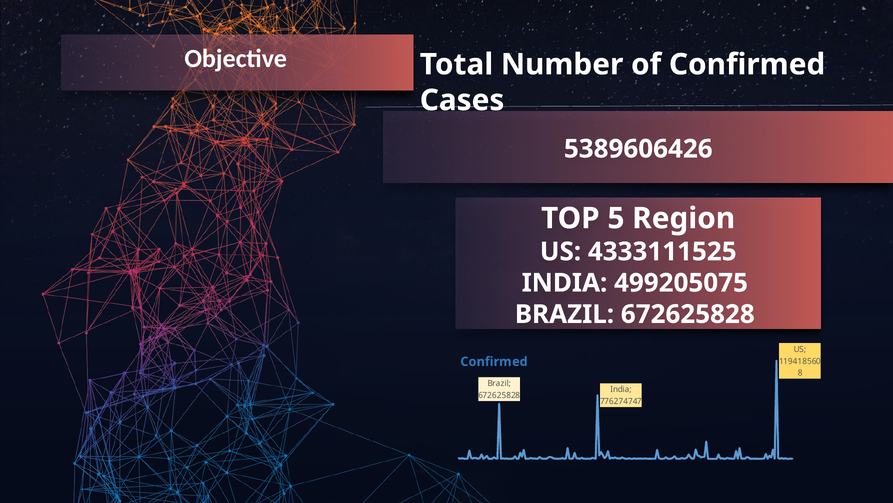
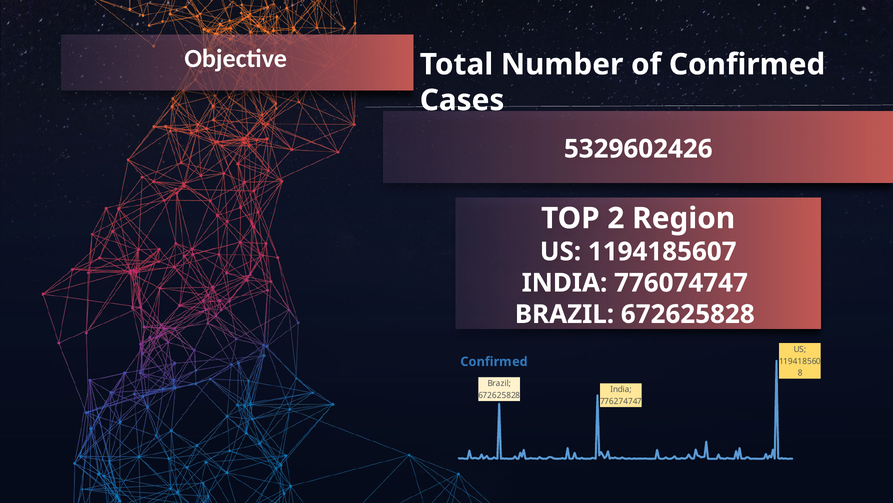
5389606426: 5389606426 -> 5329602426 (638, 149)
5: 5 -> 2 (616, 218)
4333111525: 4333111525 -> 1194185607 (662, 251)
499205075: 499205075 -> 776074747 (681, 283)
